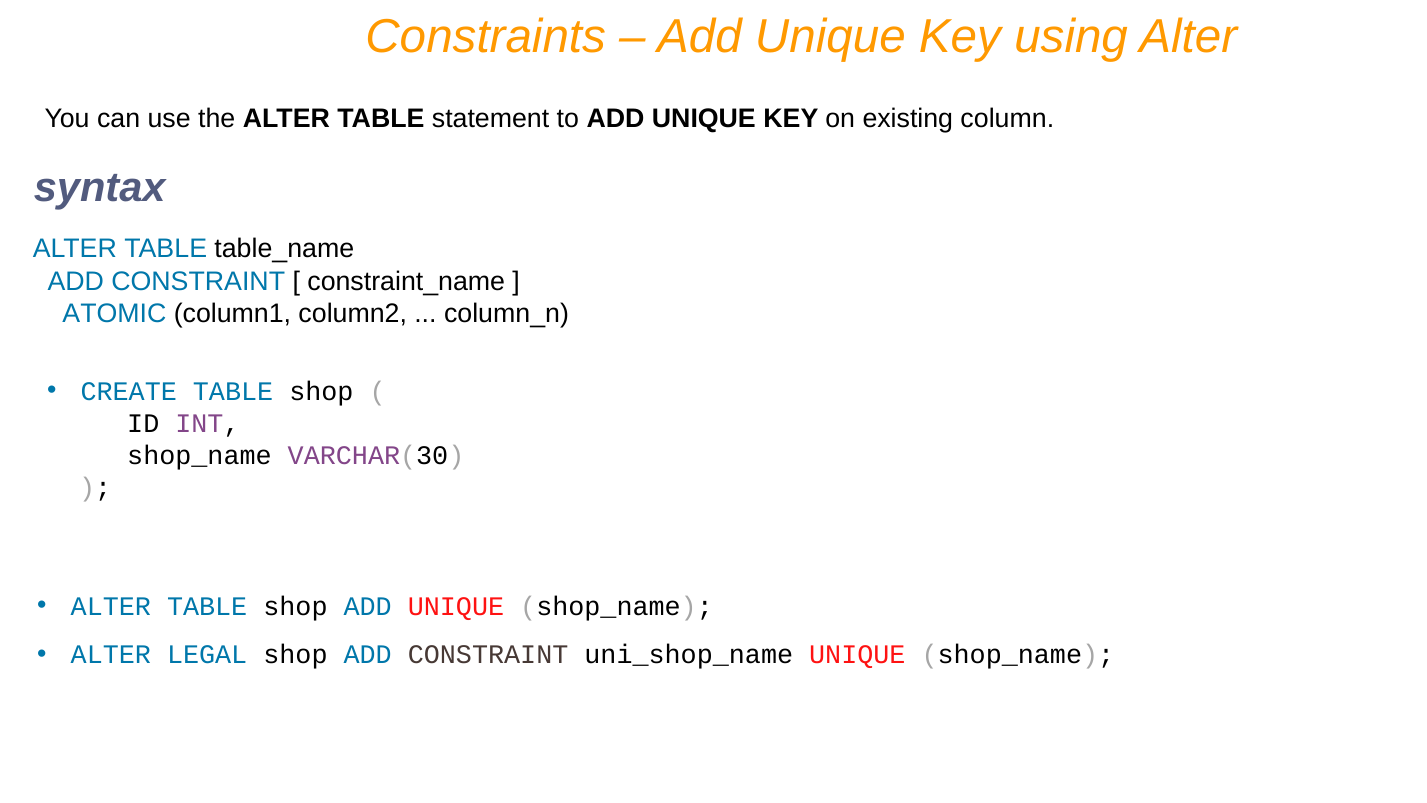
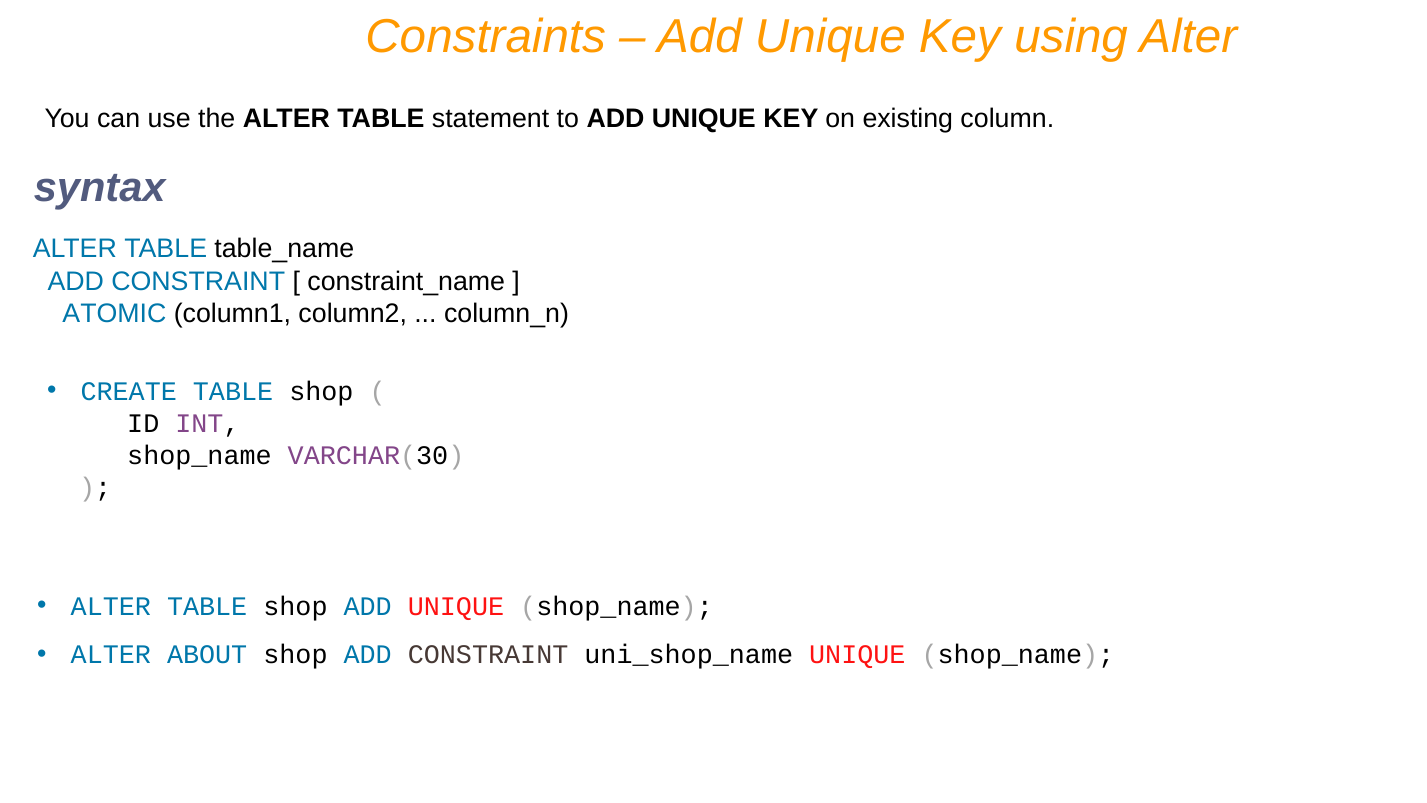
LEGAL: LEGAL -> ABOUT (207, 654)
